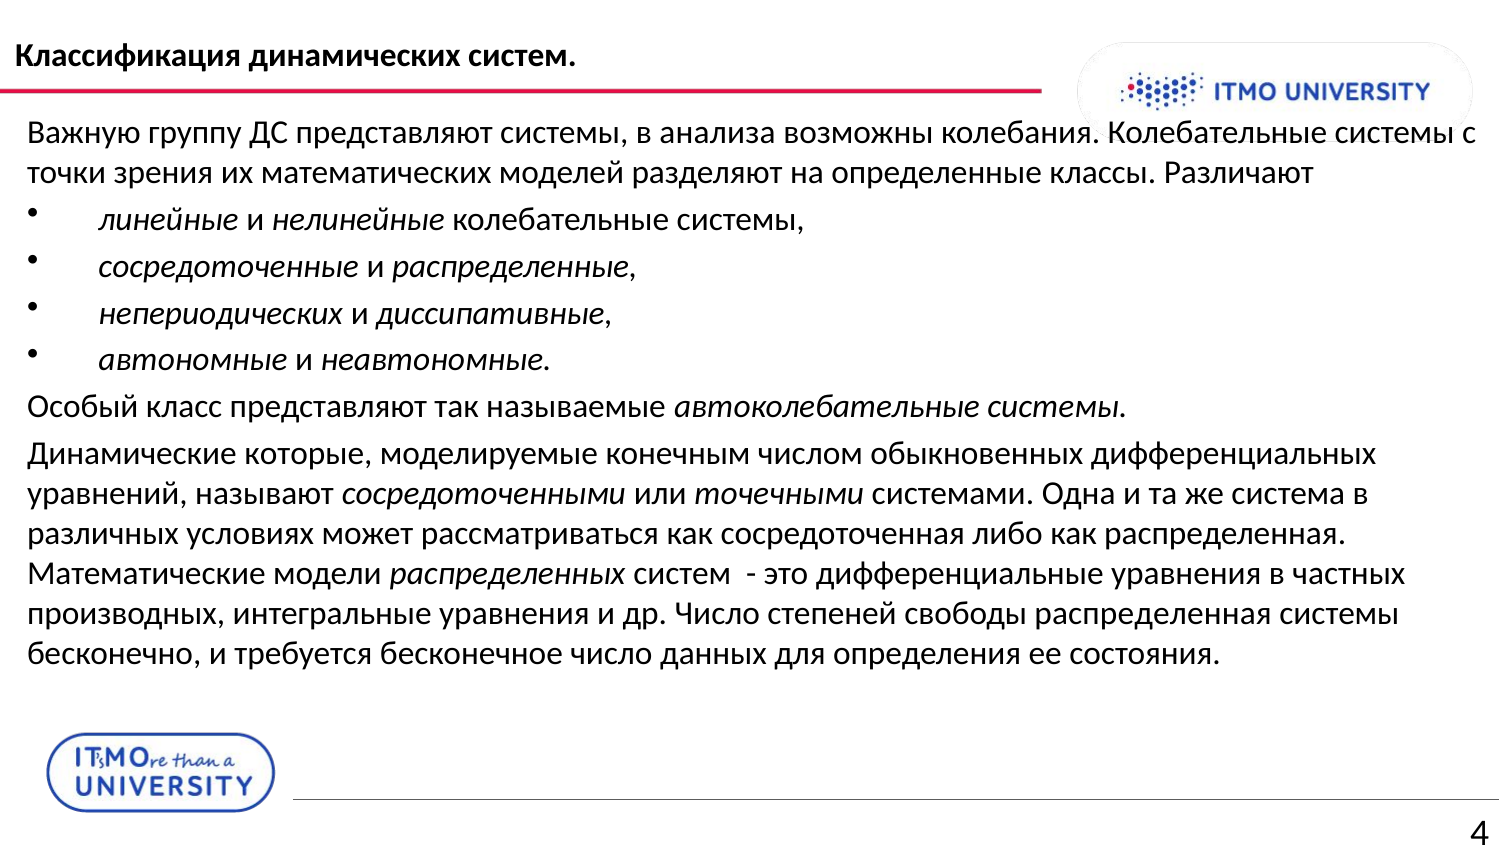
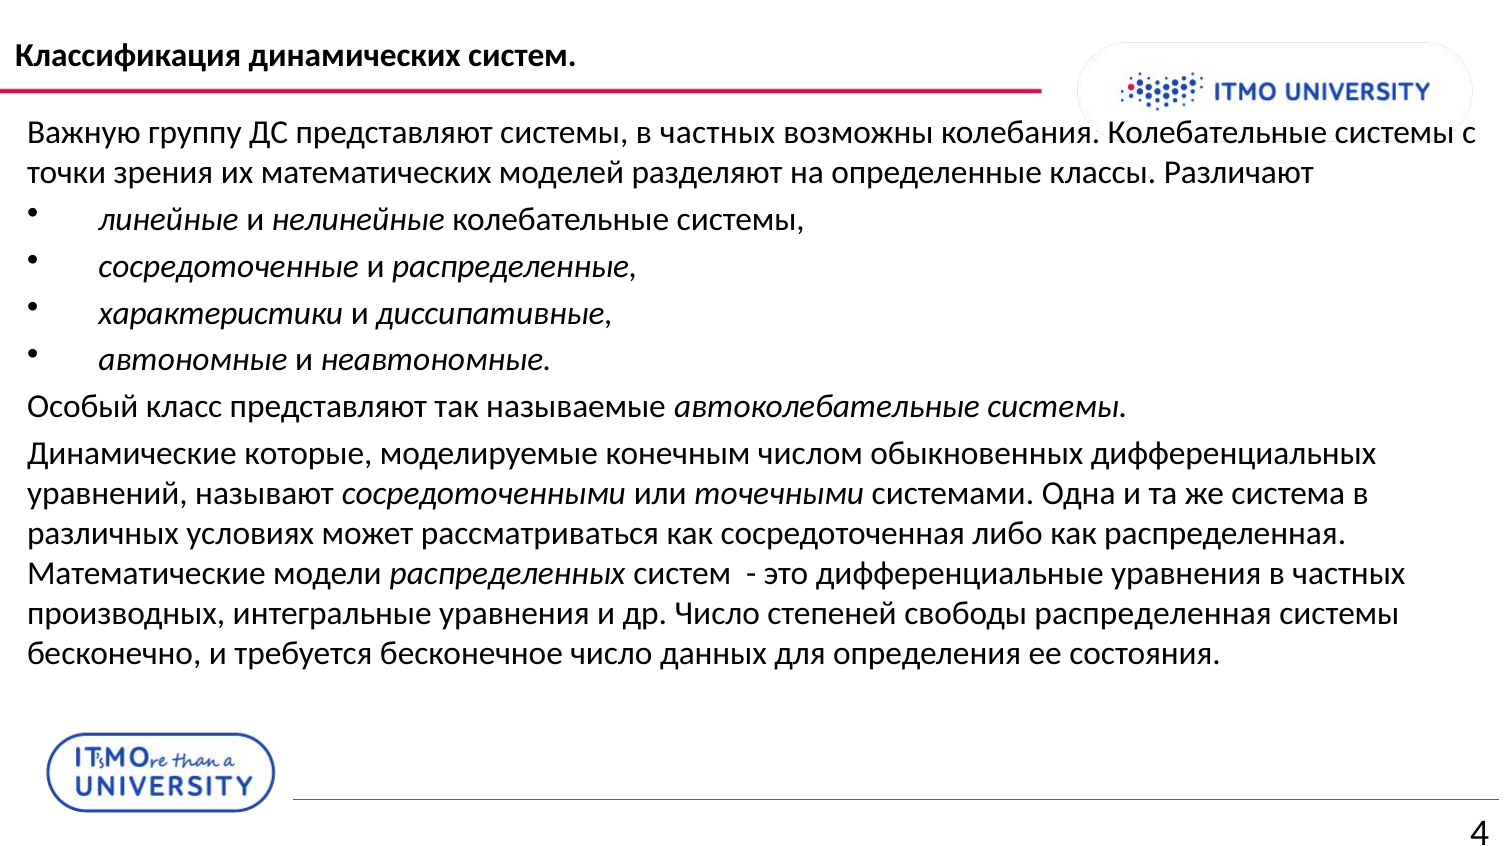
системы в анализа: анализа -> частных (717, 133)
непериодических: непериодических -> характеристики (221, 313)
